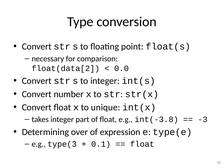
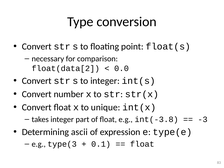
over: over -> ascii (79, 132)
